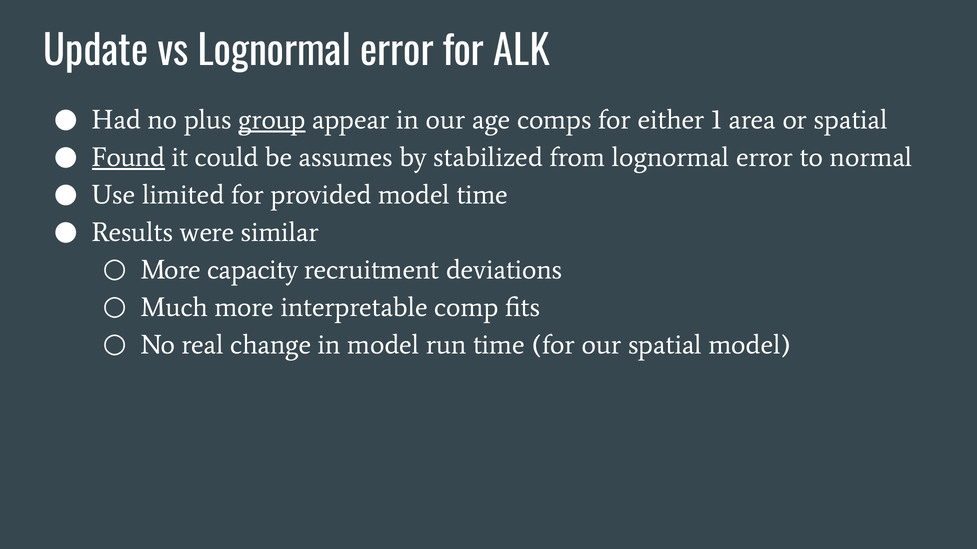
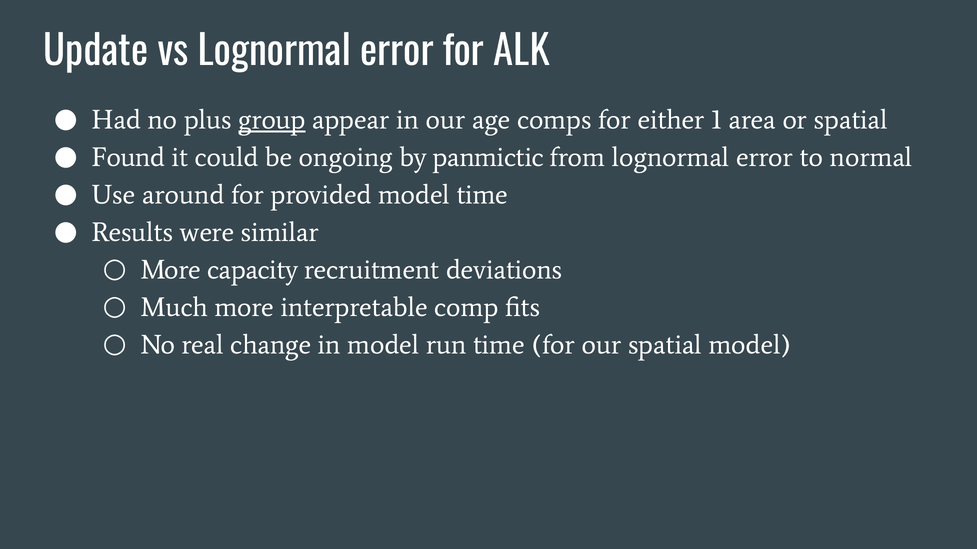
Found underline: present -> none (129, 158)
assumes: assumes -> ongoing (346, 158)
stabilized: stabilized -> panmictic (488, 158)
limited: limited -> around (183, 195)
